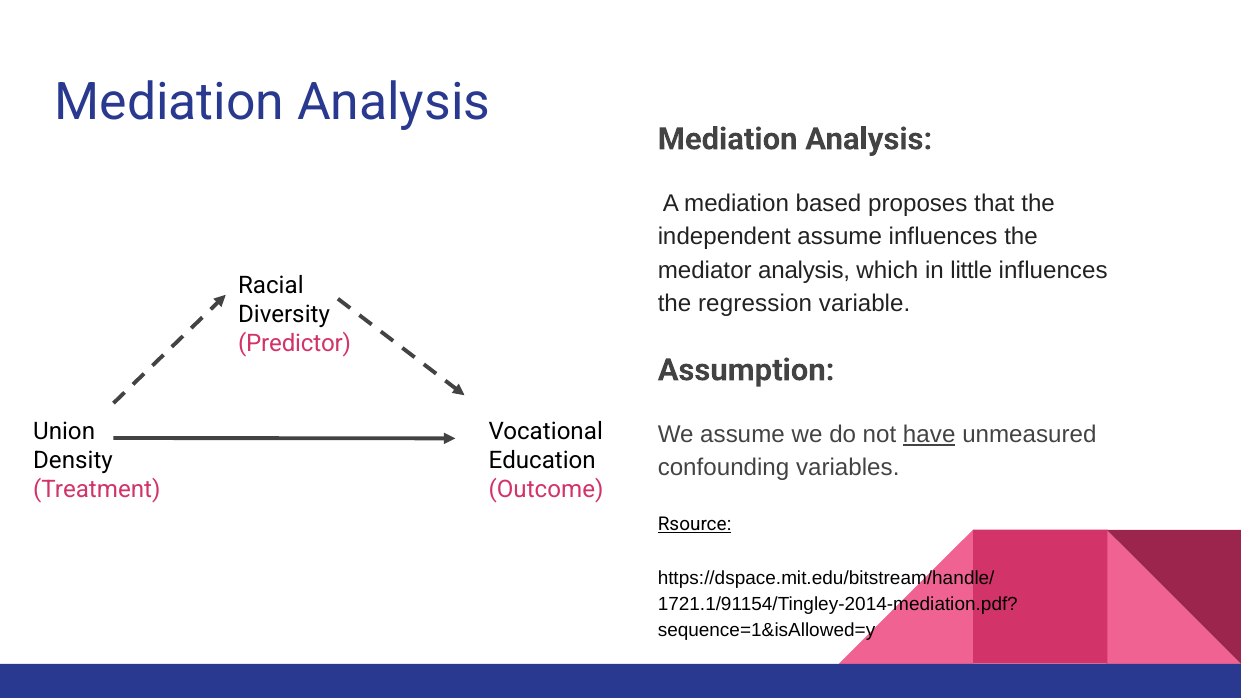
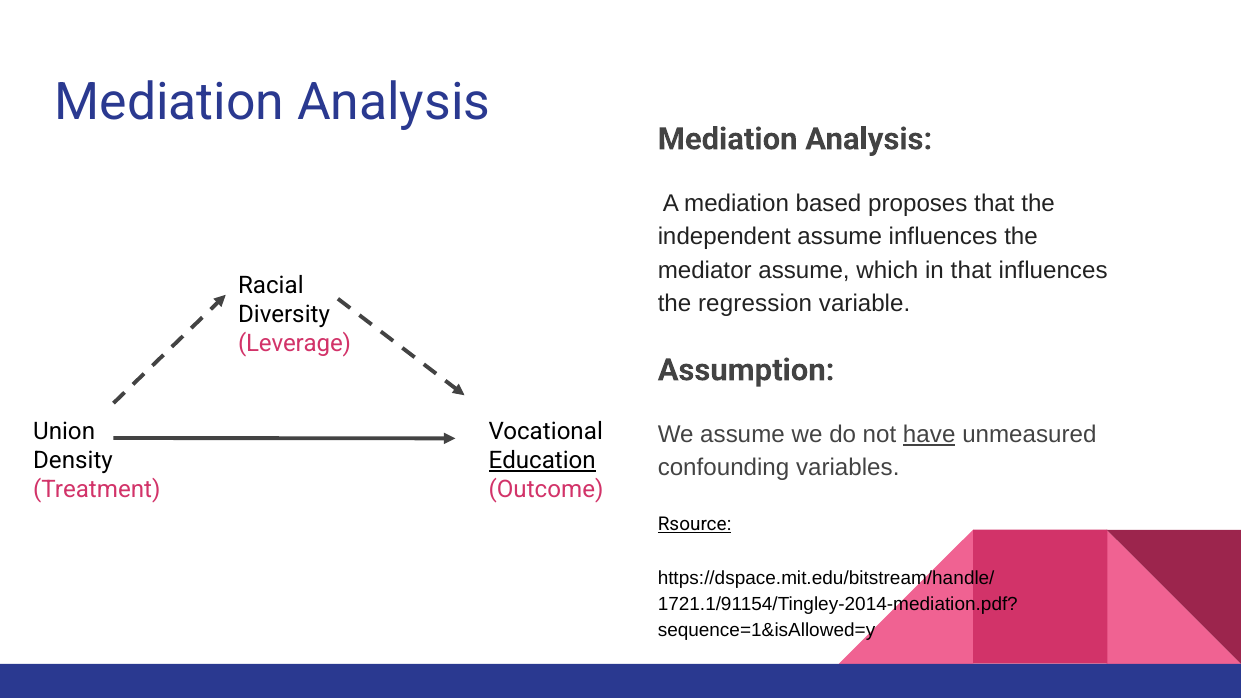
mediator analysis: analysis -> assume (804, 270)
in little: little -> that (971, 270)
Predictor: Predictor -> Leverage (295, 343)
Education underline: none -> present (542, 461)
